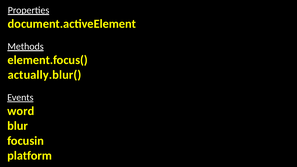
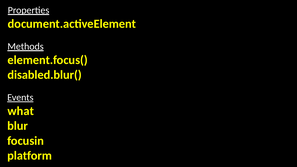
actually.blur(: actually.blur( -> disabled.blur( (45, 75)
word: word -> what (21, 111)
